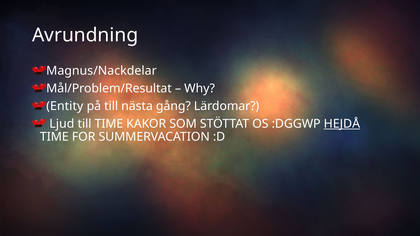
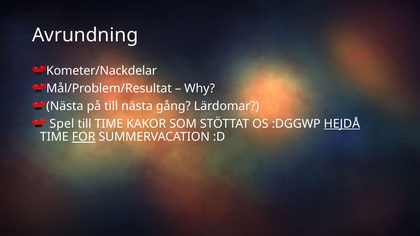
Magnus/Nackdelar: Magnus/Nackdelar -> Kometer/Nackdelar (102, 71)
Entity: Entity -> Nästa (65, 106)
Ljud: Ljud -> Spel (62, 124)
FOR underline: none -> present (84, 137)
